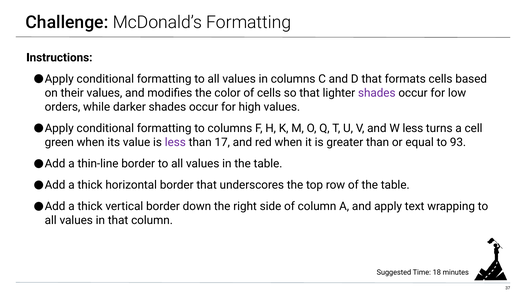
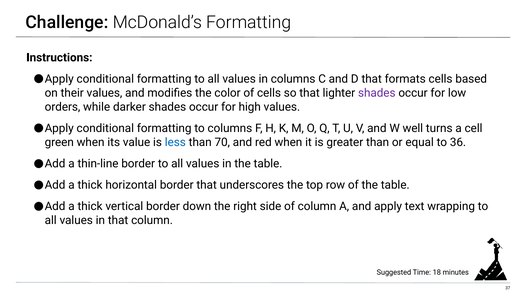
W less: less -> well (413, 128)
less colour: purple -> blue (175, 142)
17: 17 -> 70 (222, 142)
93: 93 -> 36 (458, 142)
